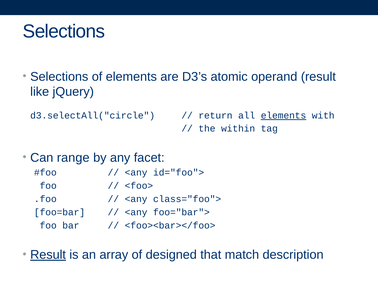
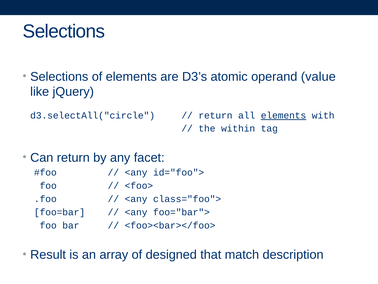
operand result: result -> value (318, 76)
Can range: range -> return (73, 157)
Result underline: present -> none (48, 254)
